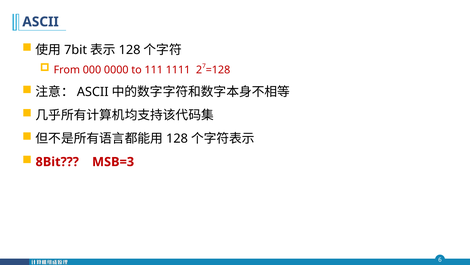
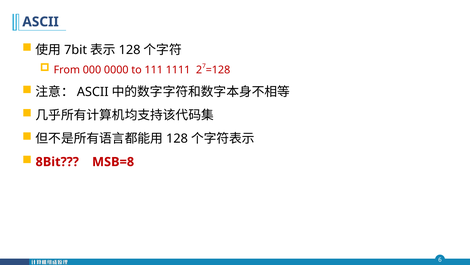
MSB=3: MSB=3 -> MSB=8 (113, 162)
